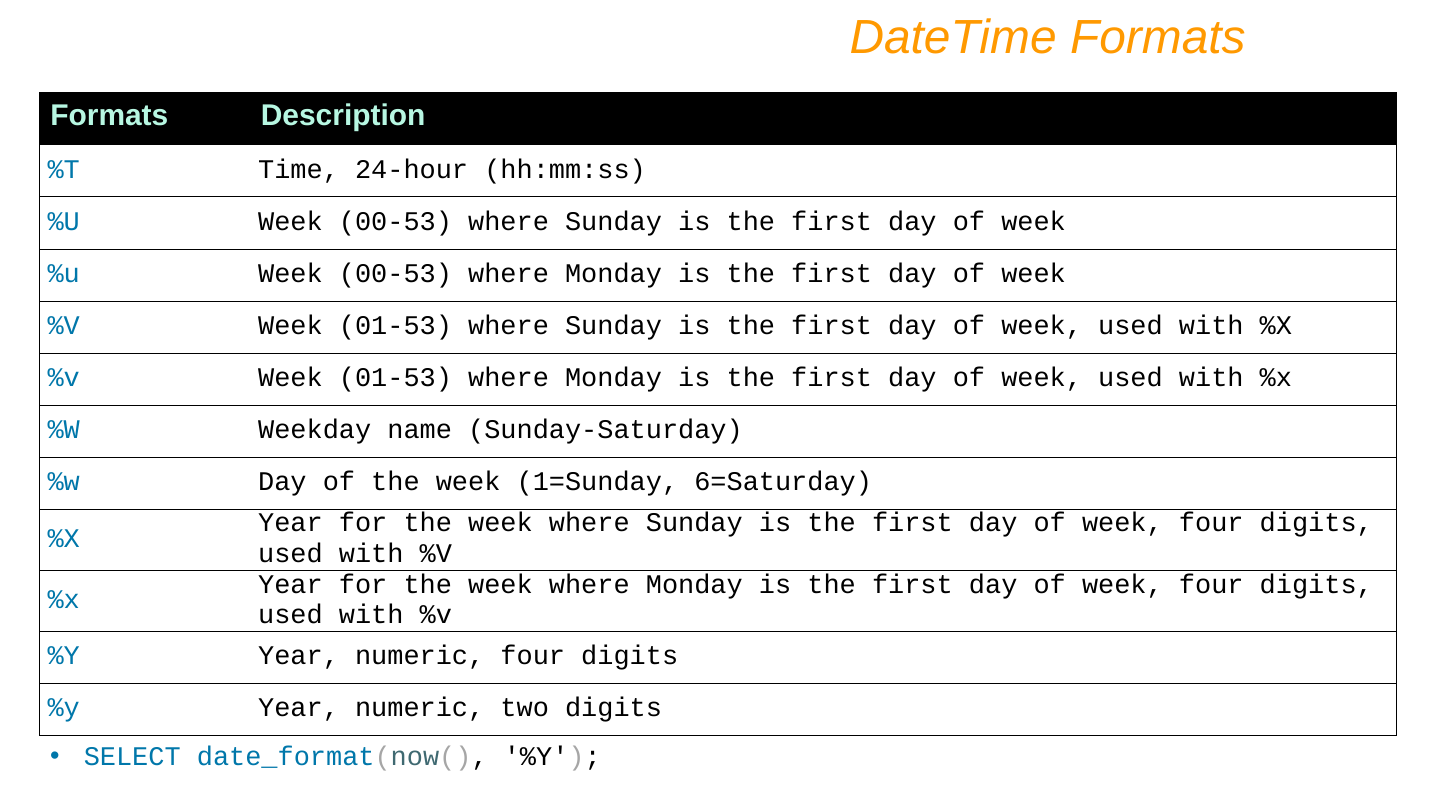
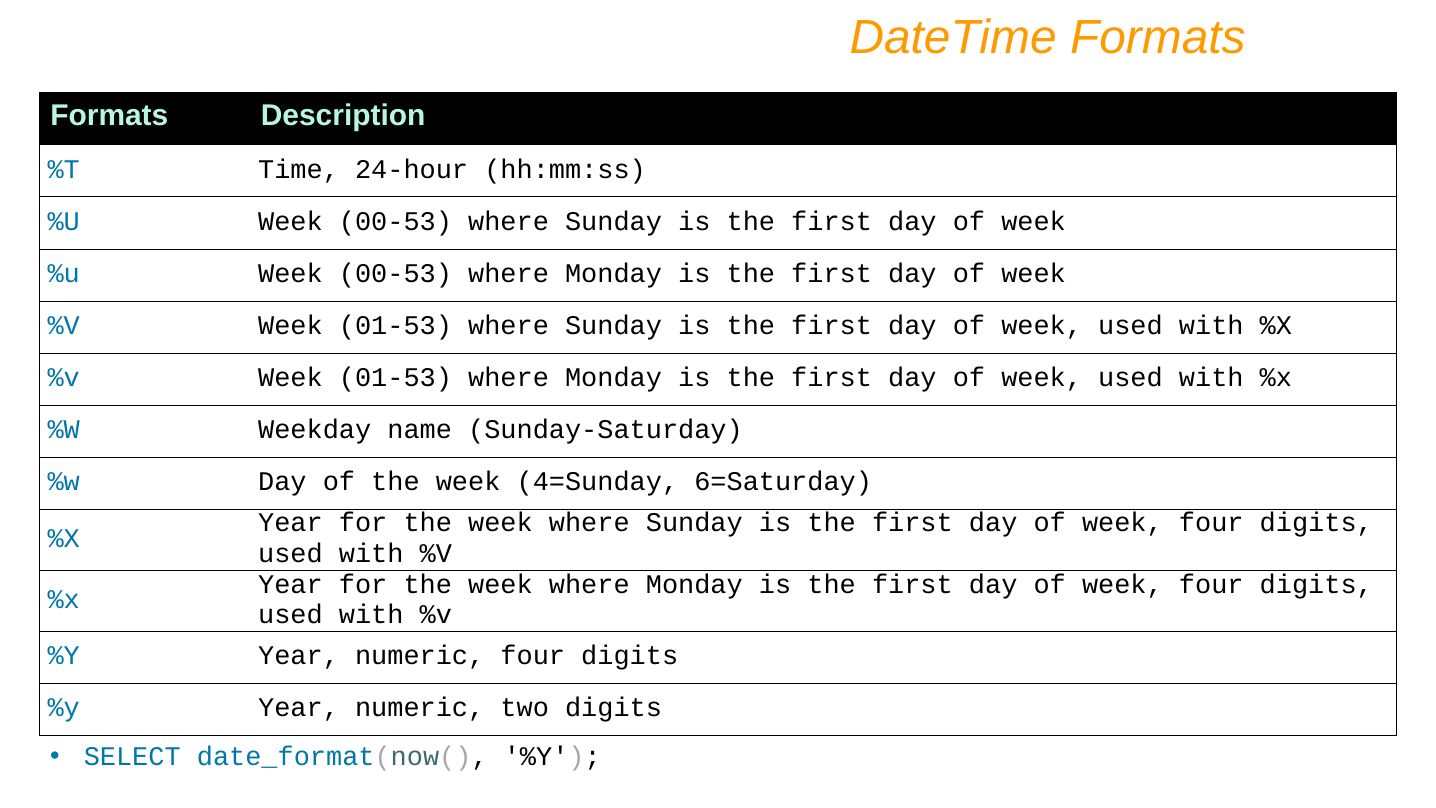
1=Sunday: 1=Sunday -> 4=Sunday (597, 482)
